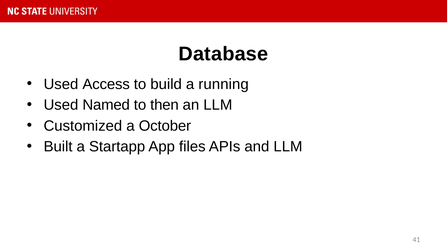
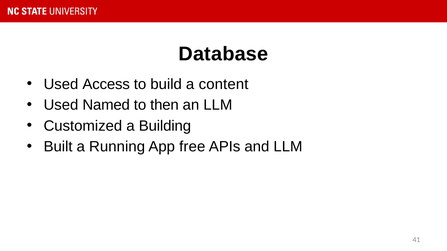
running: running -> content (224, 84)
October: October -> Building (165, 126)
Startapp: Startapp -> Running (117, 147)
files: files -> free (192, 147)
